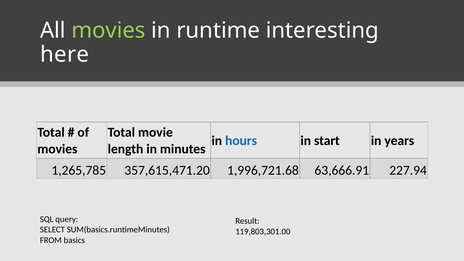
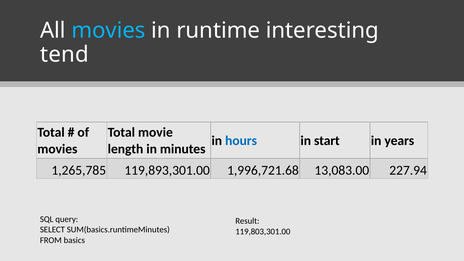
movies colour: light green -> light blue (108, 30)
here: here -> tend (65, 54)
357,615,471.20: 357,615,471.20 -> 119,893,301.00 (167, 170)
63,666.91: 63,666.91 -> 13,083.00 (342, 170)
